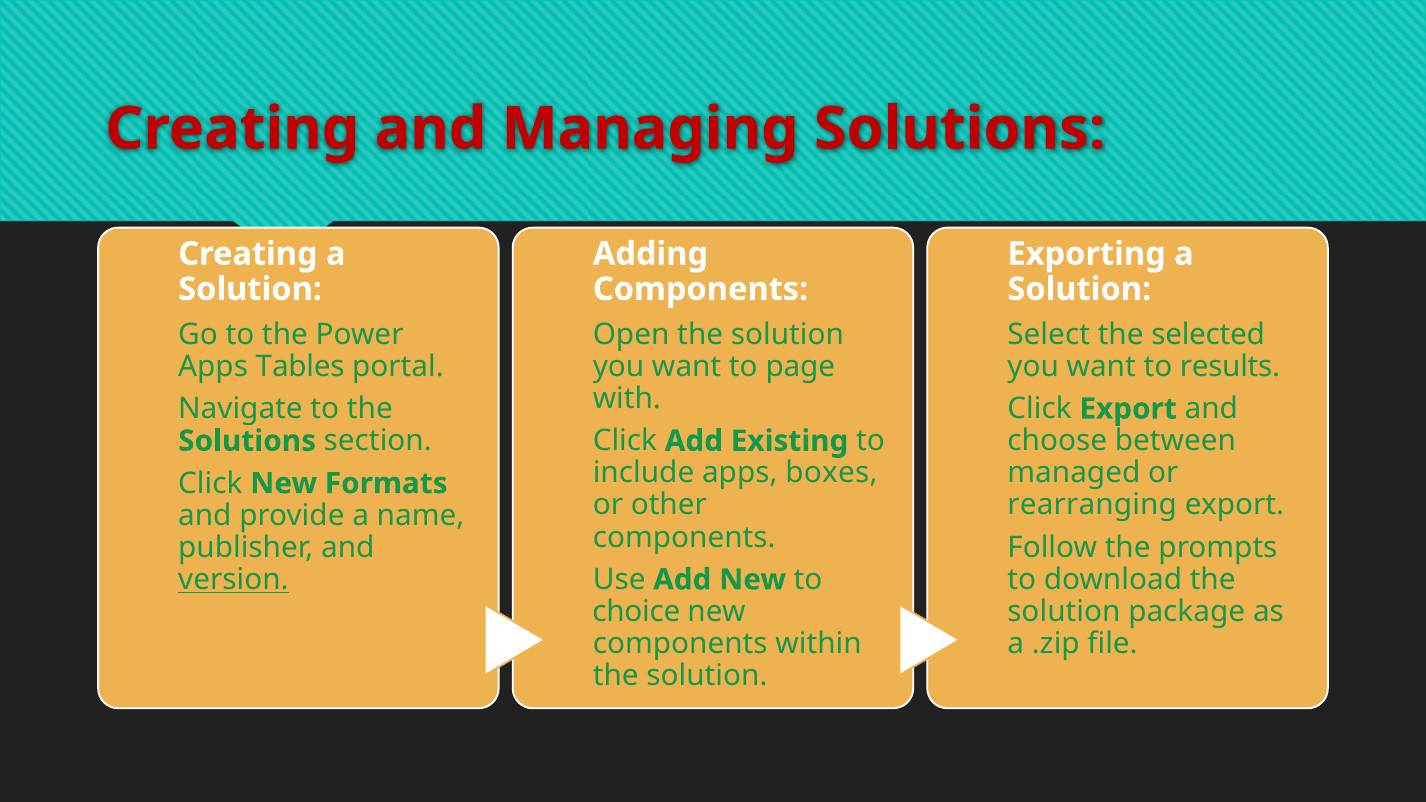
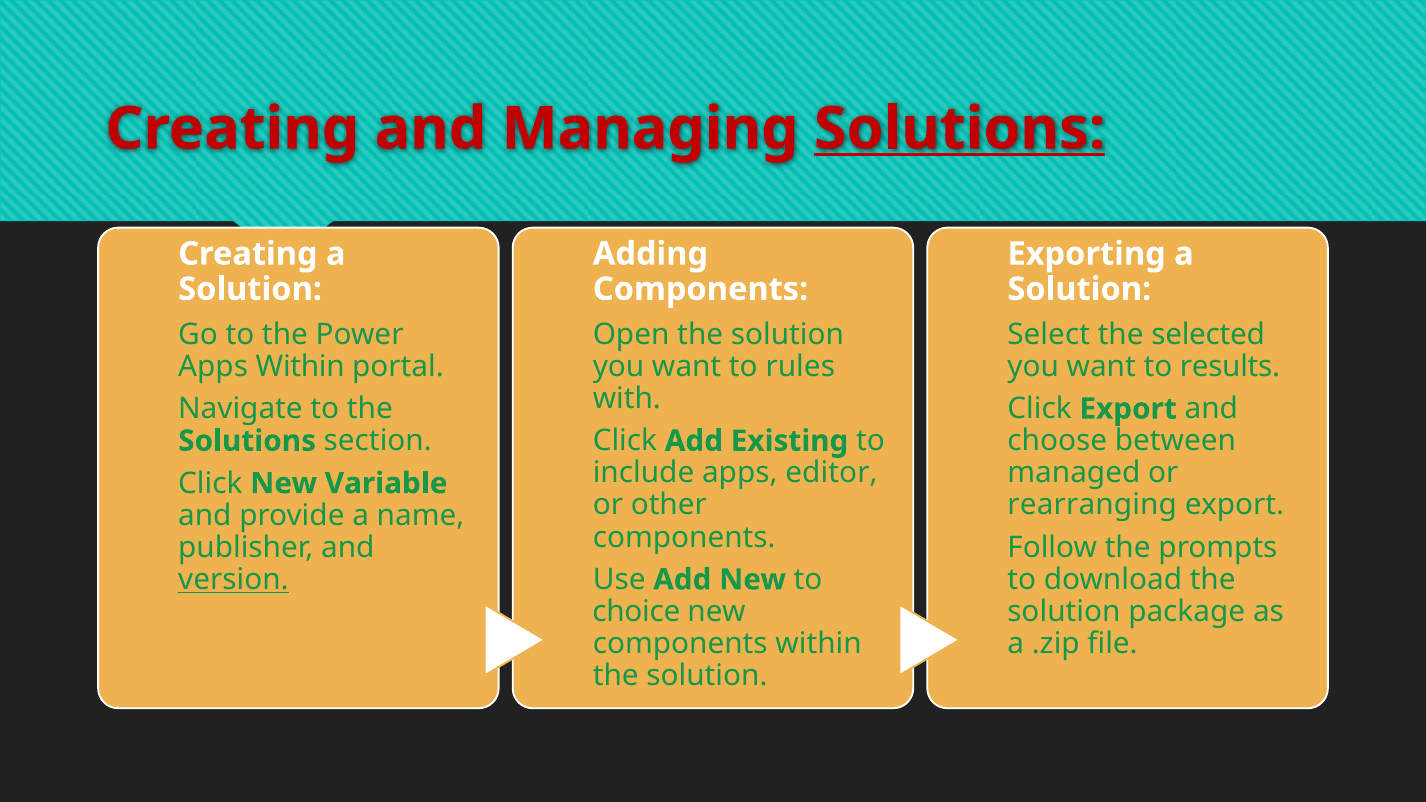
Solutions underline: none -> present (960, 129)
Apps Tables: Tables -> Within (300, 366)
page: page -> rules (800, 366)
boxes: boxes -> editor (831, 473)
Formats: Formats -> Variable (386, 484)
